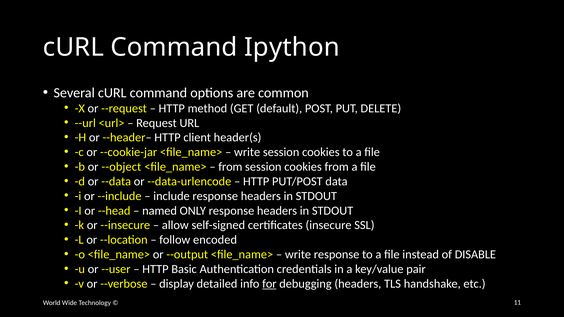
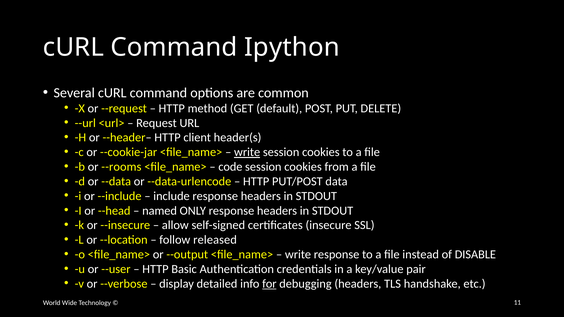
write underline: none -> present (247, 152)
--object: --object -> --rooms (121, 167)
from: from -> code (230, 167)
encoded: encoded -> released (215, 240)
